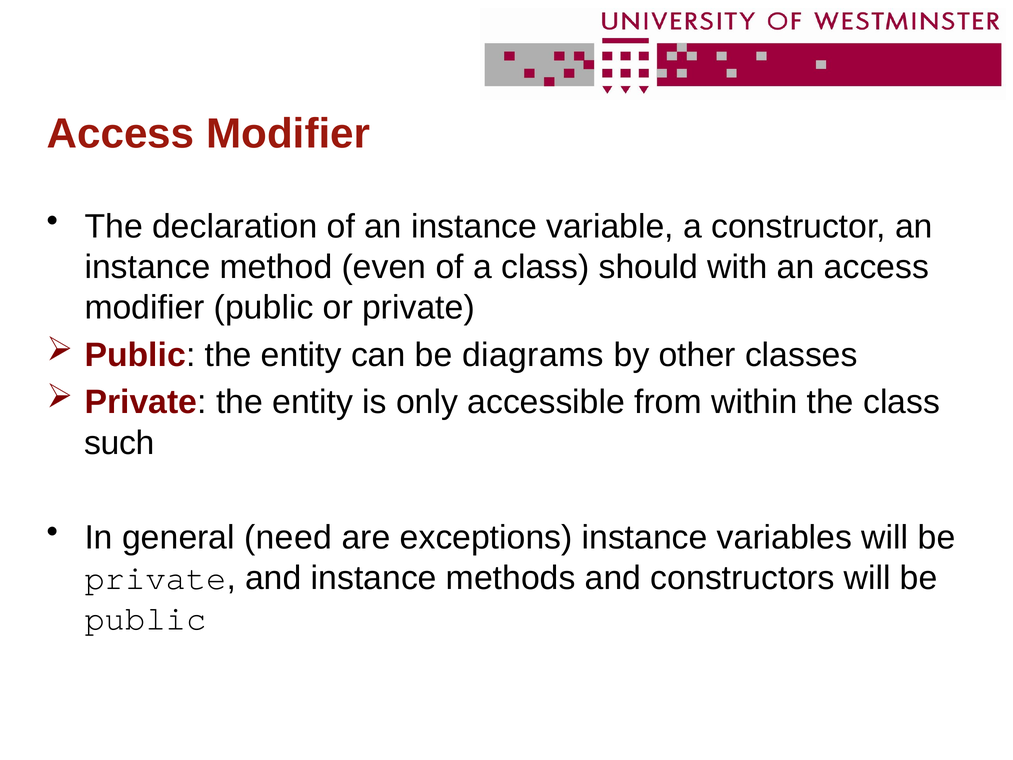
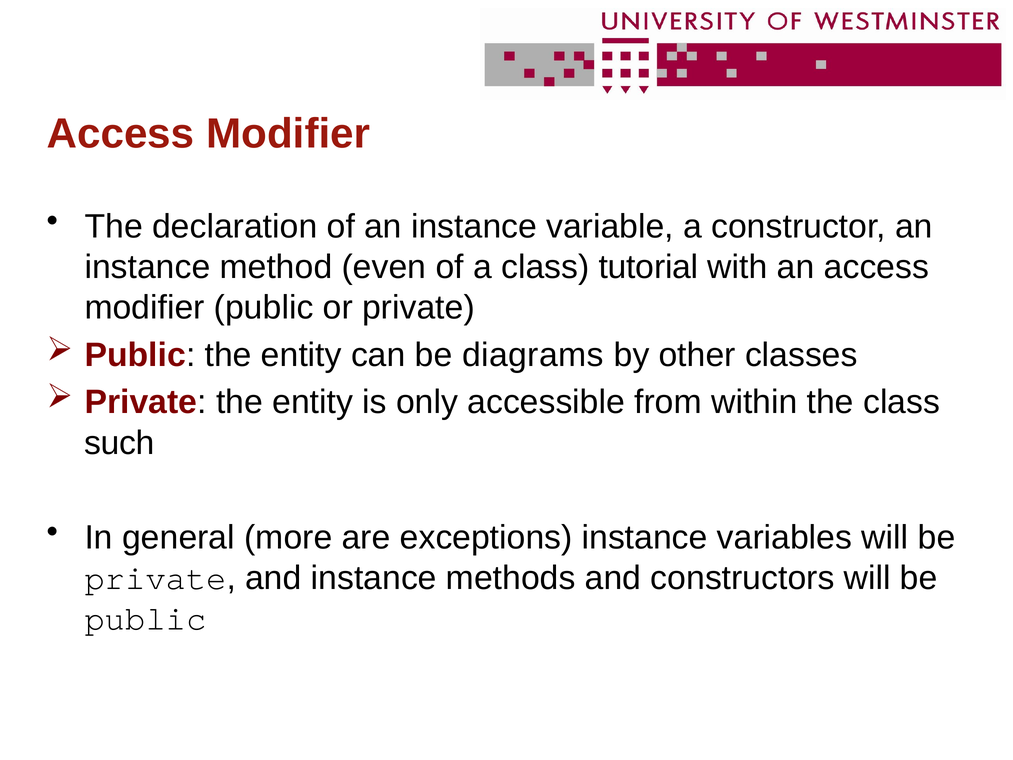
should: should -> tutorial (649, 267)
need: need -> more (288, 537)
